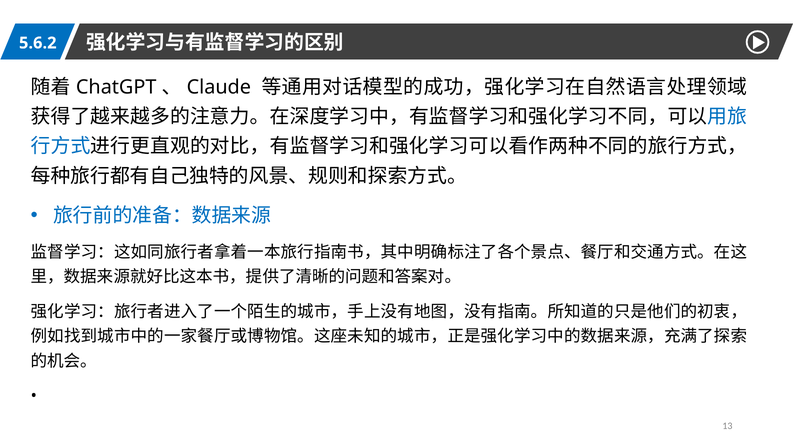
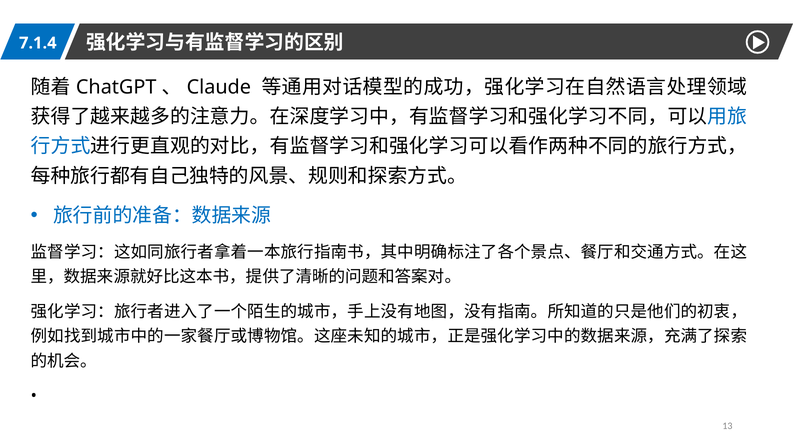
5.6.2: 5.6.2 -> 7.1.4 (38, 43)
